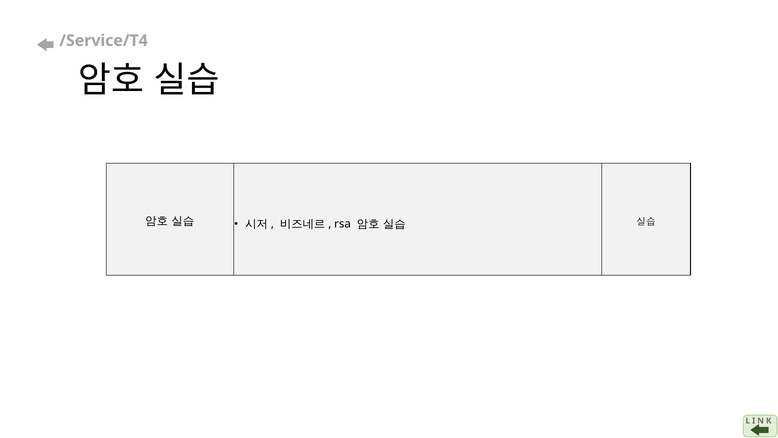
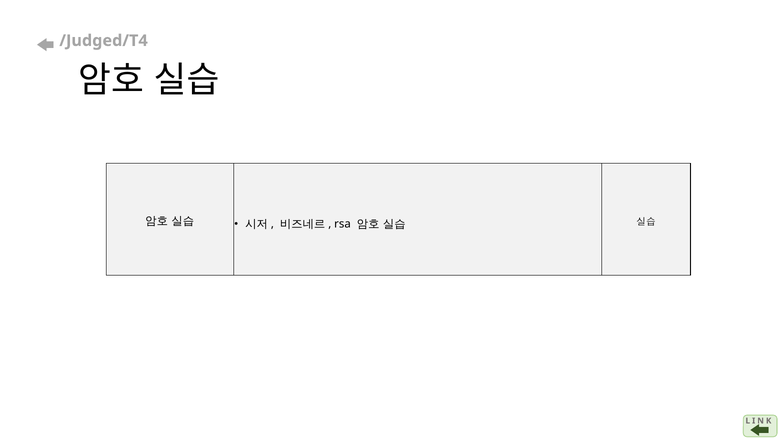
/Service/T4: /Service/T4 -> /Judged/T4 (103, 41)
